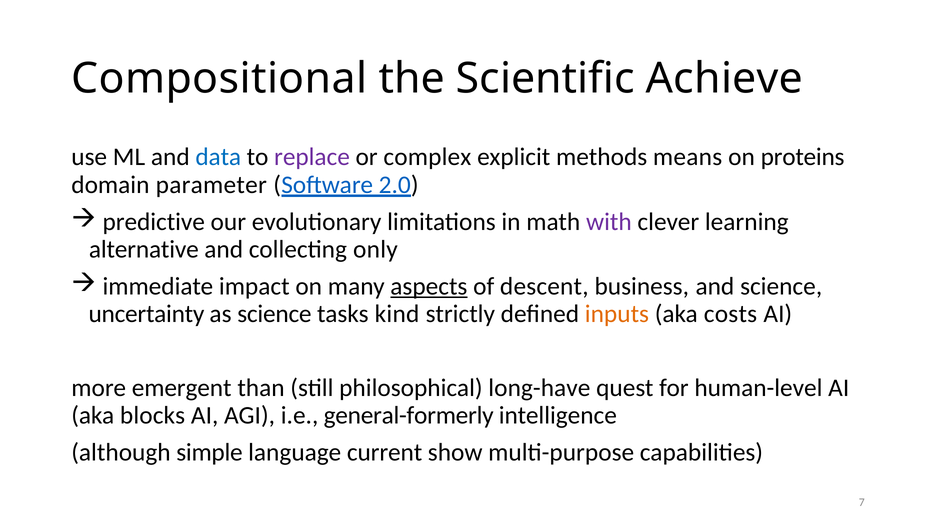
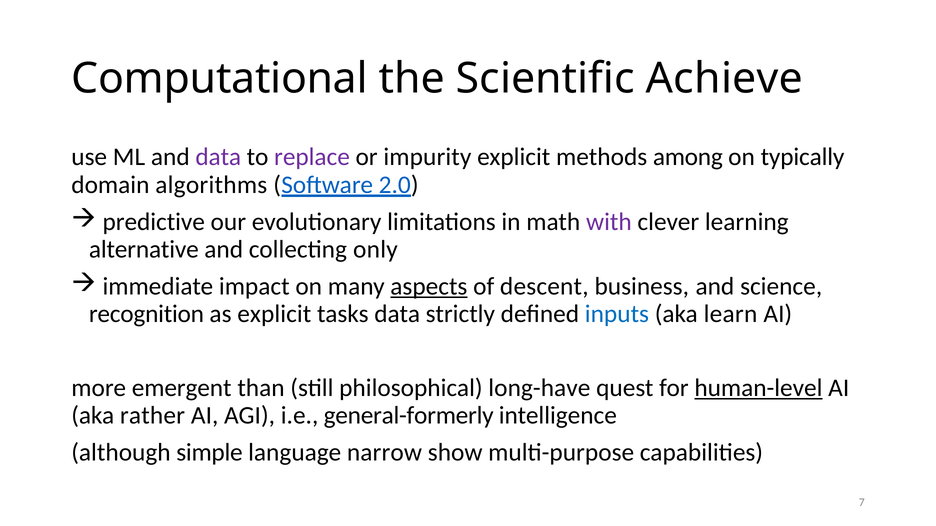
Compositional: Compositional -> Computational (220, 79)
data colour: blue -> purple (218, 157)
complex: complex -> impurity (427, 157)
means: means -> among (688, 157)
proteins: proteins -> typically (803, 157)
parameter: parameter -> algorithms (211, 185)
uncertainty: uncertainty -> recognition (146, 314)
as science: science -> explicit (274, 314)
tasks kind: kind -> data (397, 314)
inputs colour: orange -> blue (617, 314)
costs: costs -> learn (730, 314)
human-level underline: none -> present (758, 388)
blocks: blocks -> rather (152, 416)
current: current -> narrow (384, 453)
